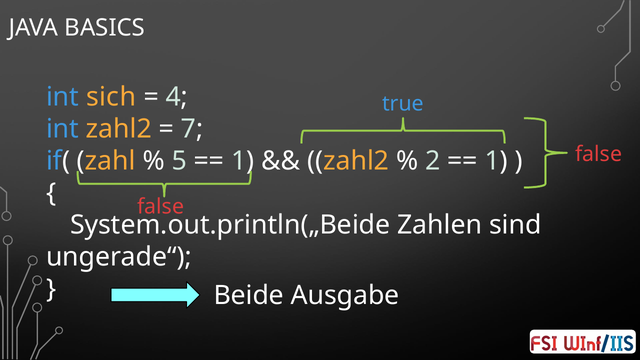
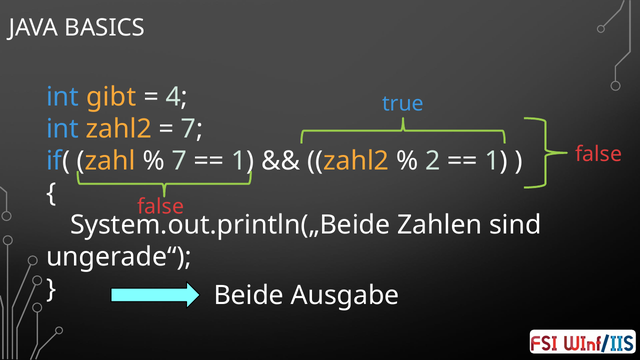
sich: sich -> gibt (111, 97)
5: 5 -> 7 (179, 161)
